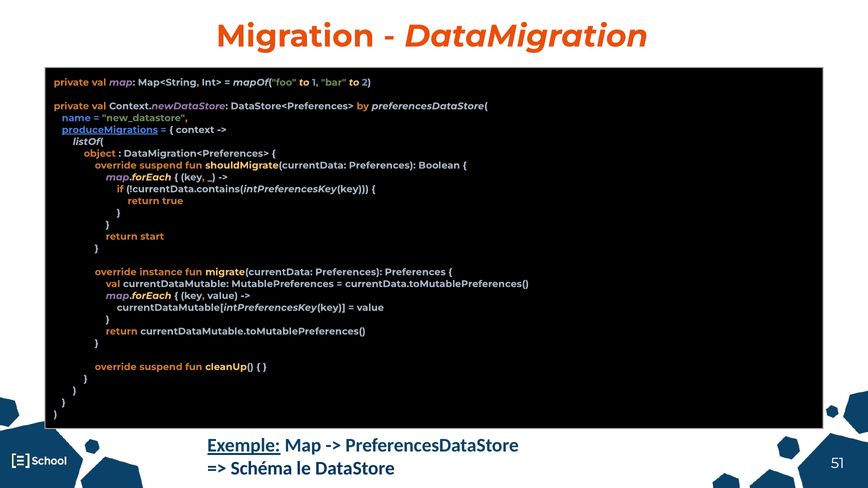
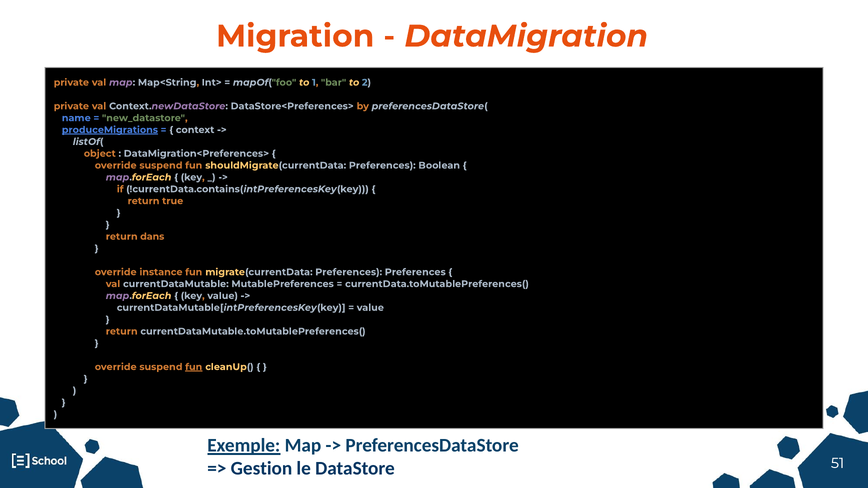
start: start -> dans (152, 237)
fun underline: none -> present (194, 367)
Schéma: Schéma -> Gestion (261, 469)
